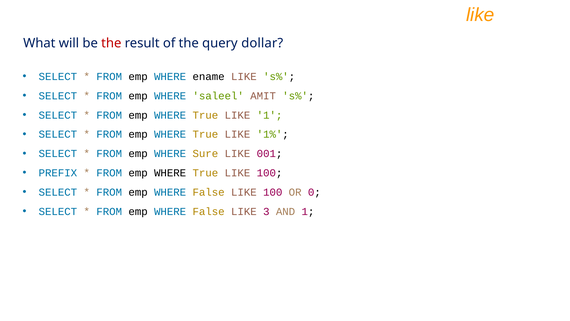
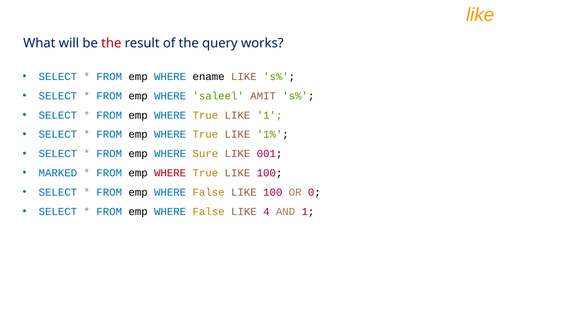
dollar: dollar -> works (262, 43)
PREFIX: PREFIX -> MARKED (58, 173)
WHERE colour: black -> red (170, 173)
3: 3 -> 4 (266, 211)
